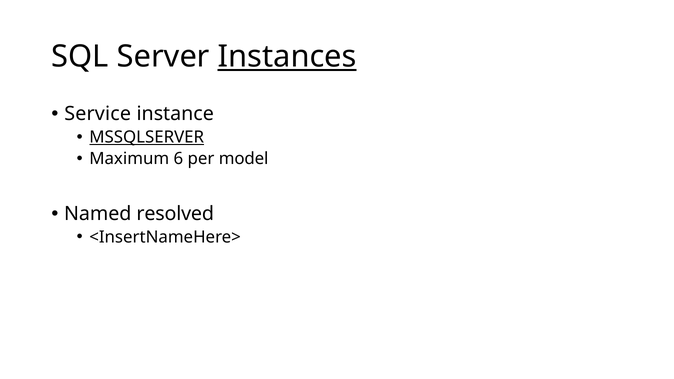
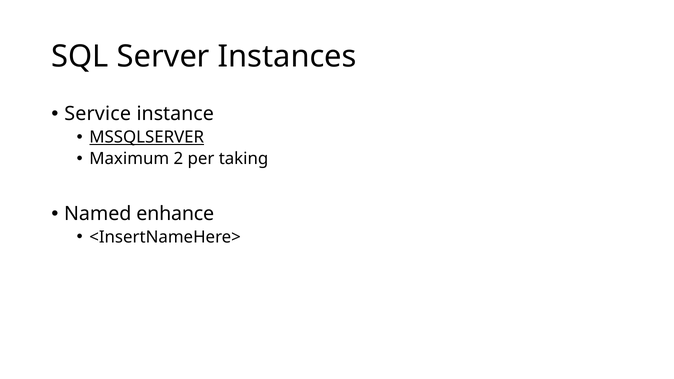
Instances underline: present -> none (287, 57)
6: 6 -> 2 (178, 159)
model: model -> taking (244, 159)
resolved: resolved -> enhance (175, 214)
